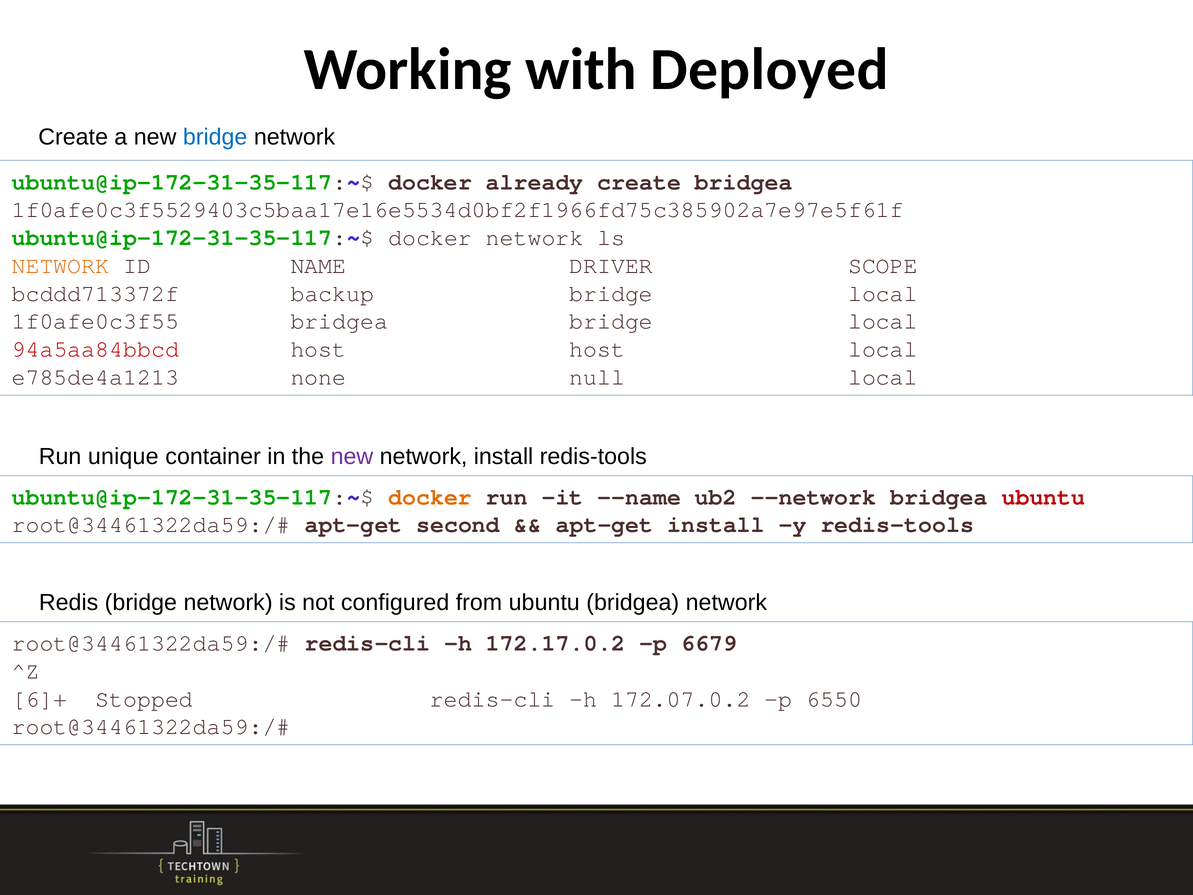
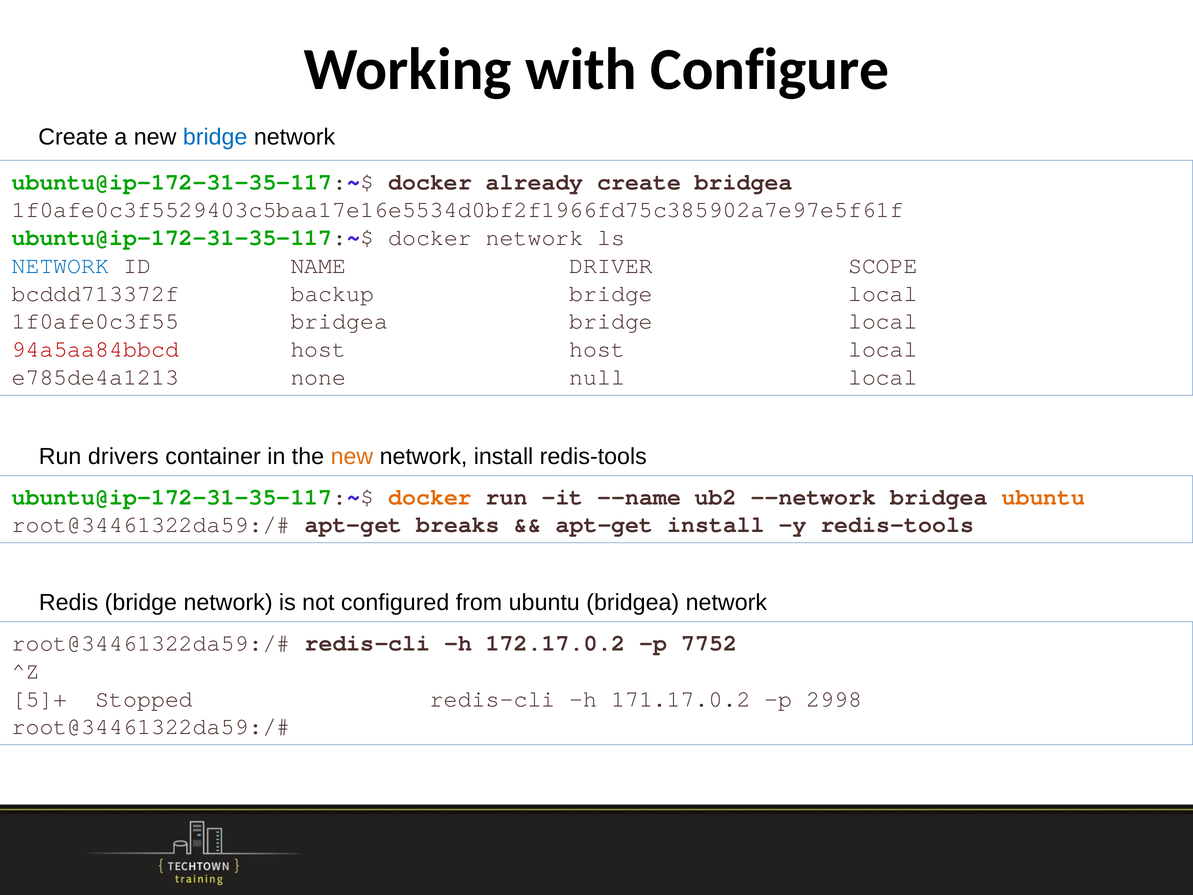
Deployed: Deployed -> Configure (770, 70)
NETWORK colour: orange -> blue (60, 265)
unique: unique -> drivers (123, 457)
new colour: purple -> orange (352, 457)
ubuntu colour: red -> orange (1043, 497)
second: second -> breaks (458, 525)
6679: 6679 -> 7752 (709, 643)
6]+: 6]+ -> 5]+ (40, 699)
172.07.0.2: 172.07.0.2 -> 171.17.0.2 (681, 699)
6550: 6550 -> 2998 (834, 699)
